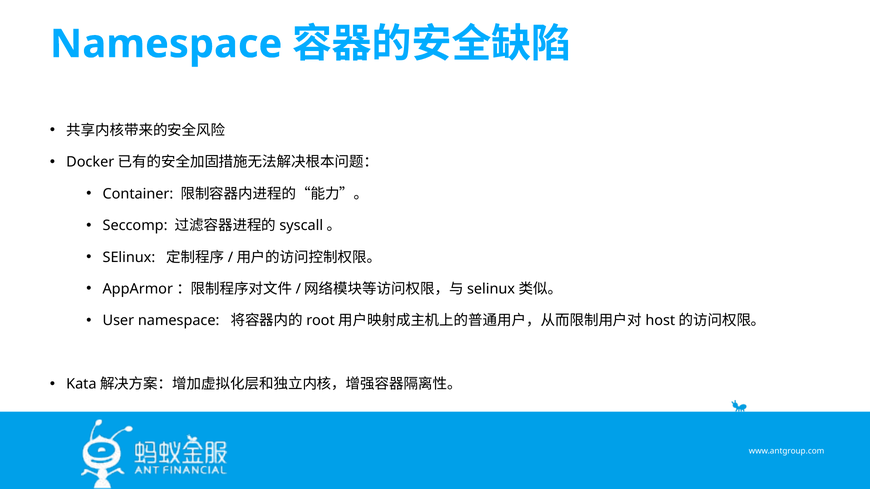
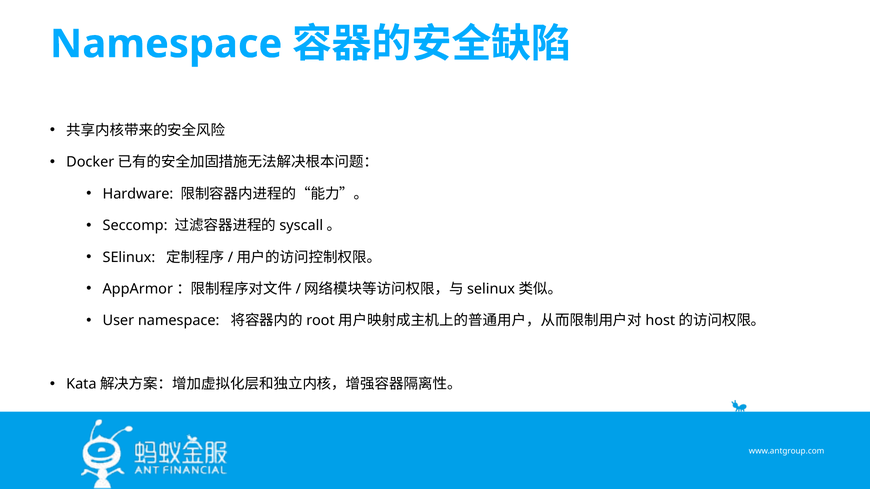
Container: Container -> Hardware (138, 194)
